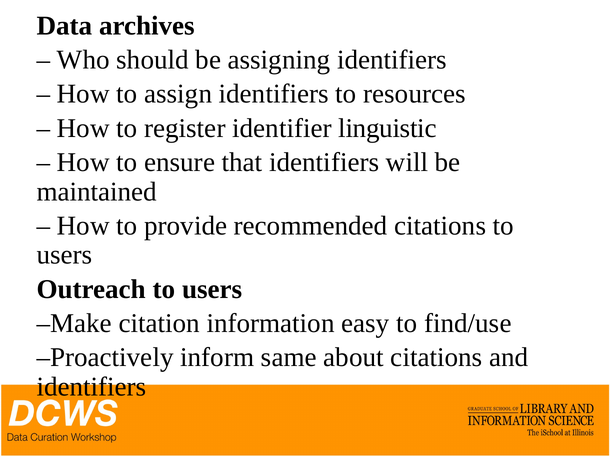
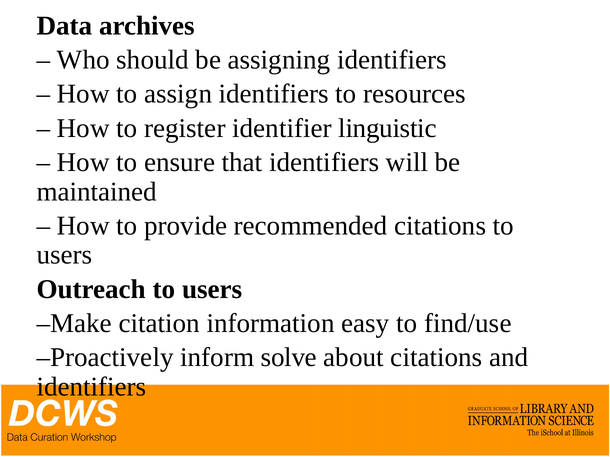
same: same -> solve (289, 358)
